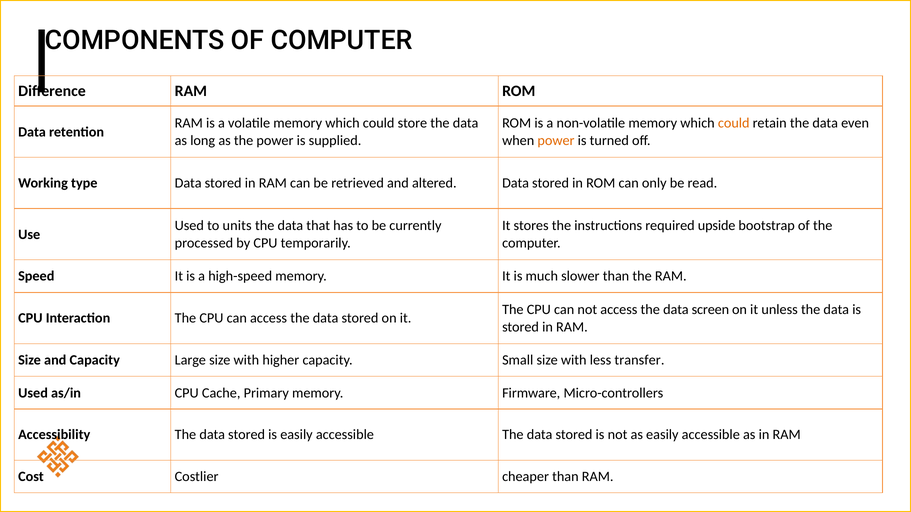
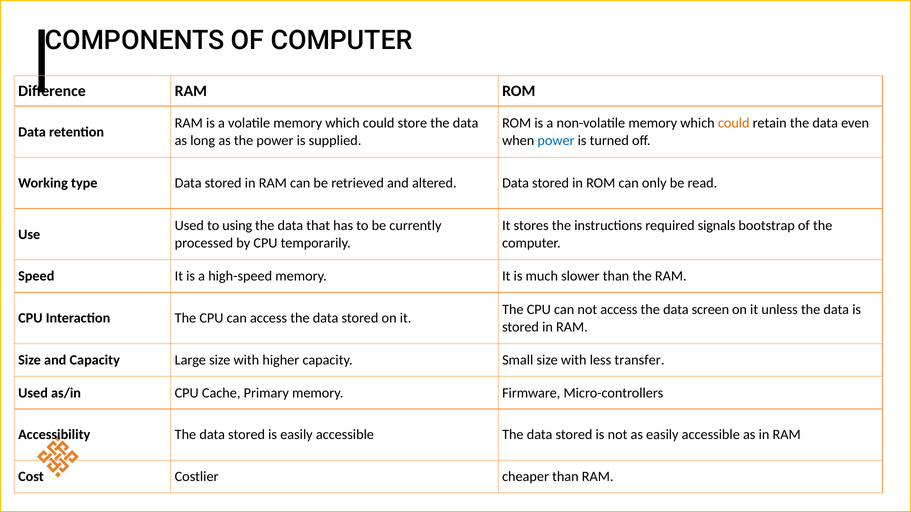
power colour: orange -> blue (556, 141)
units: units -> using (237, 226)
upside: upside -> signals (717, 226)
